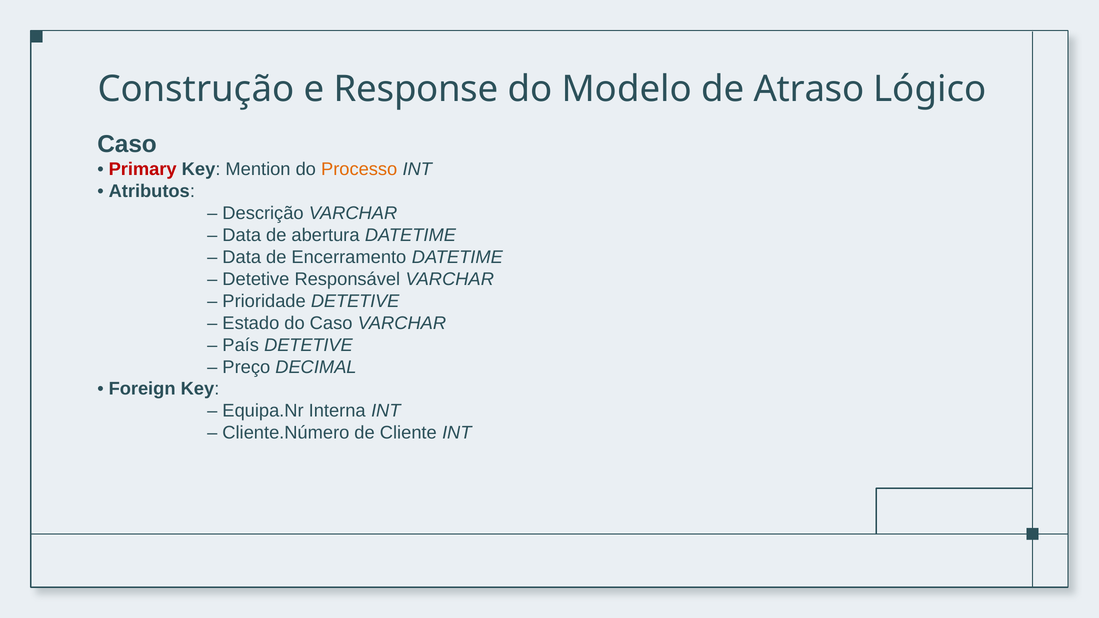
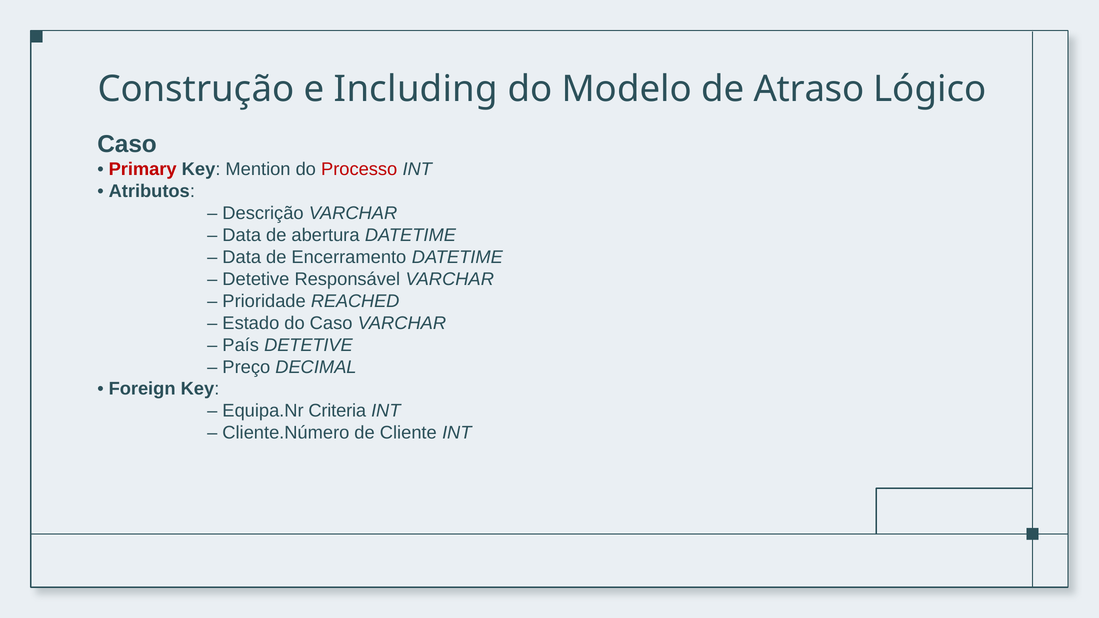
Response: Response -> Including (416, 89)
Processo colour: orange -> red (359, 169)
Prioridade DETETIVE: DETETIVE -> REACHED (355, 301)
Interna: Interna -> Criteria (337, 411)
